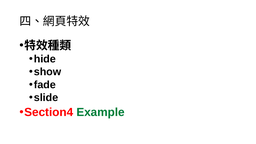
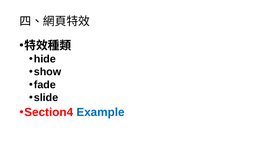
Example colour: green -> blue (101, 112)
